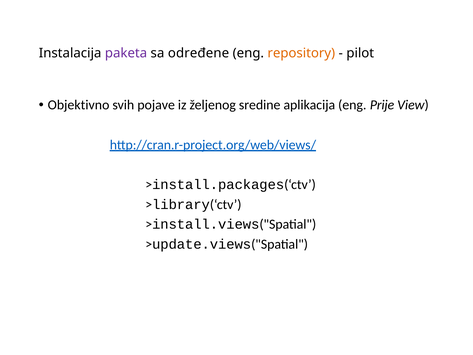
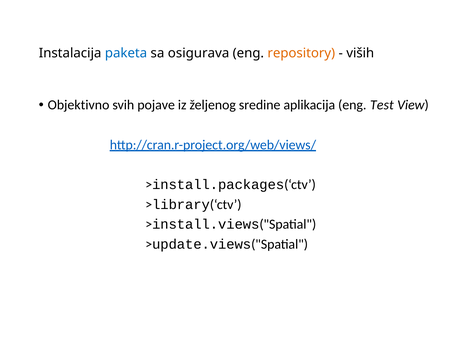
paketa colour: purple -> blue (126, 53)
određene: određene -> osigurava (199, 53)
pilot: pilot -> viših (360, 53)
Prije: Prije -> Test (382, 105)
